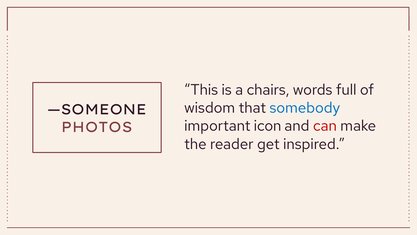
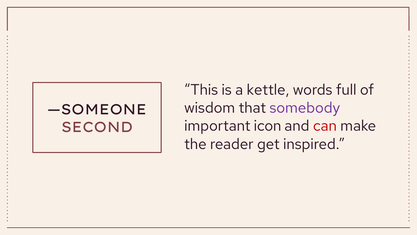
chairs: chairs -> kettle (268, 90)
somebody colour: blue -> purple (305, 108)
PHOTOS: PHOTOS -> SECOND (97, 127)
